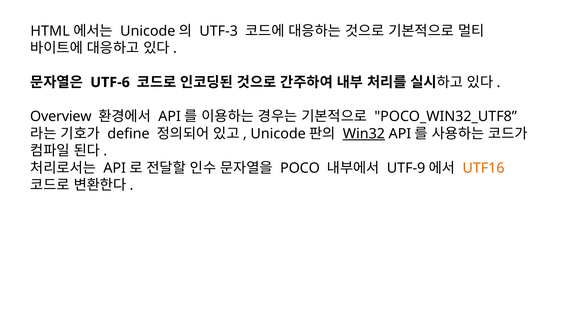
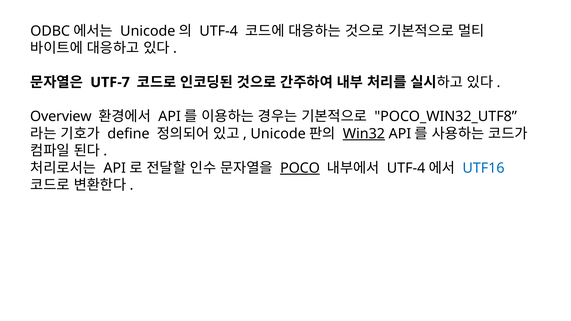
HTML: HTML -> ODBC (50, 31)
UTF-3: UTF-3 -> UTF-4 (219, 31)
UTF-6: UTF-6 -> UTF-7 (110, 82)
POCO underline: none -> present (300, 168)
UTF-9: UTF-9 -> UTF-4 (406, 168)
UTF16 colour: orange -> blue (484, 168)
